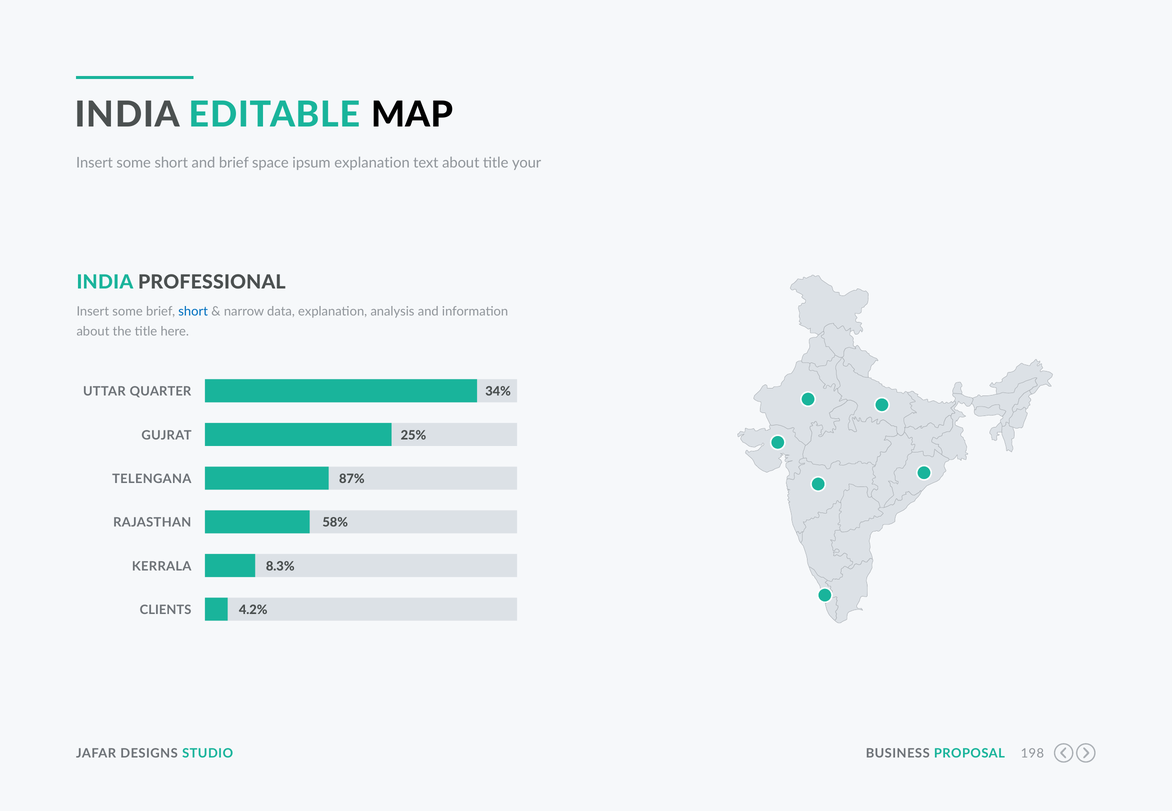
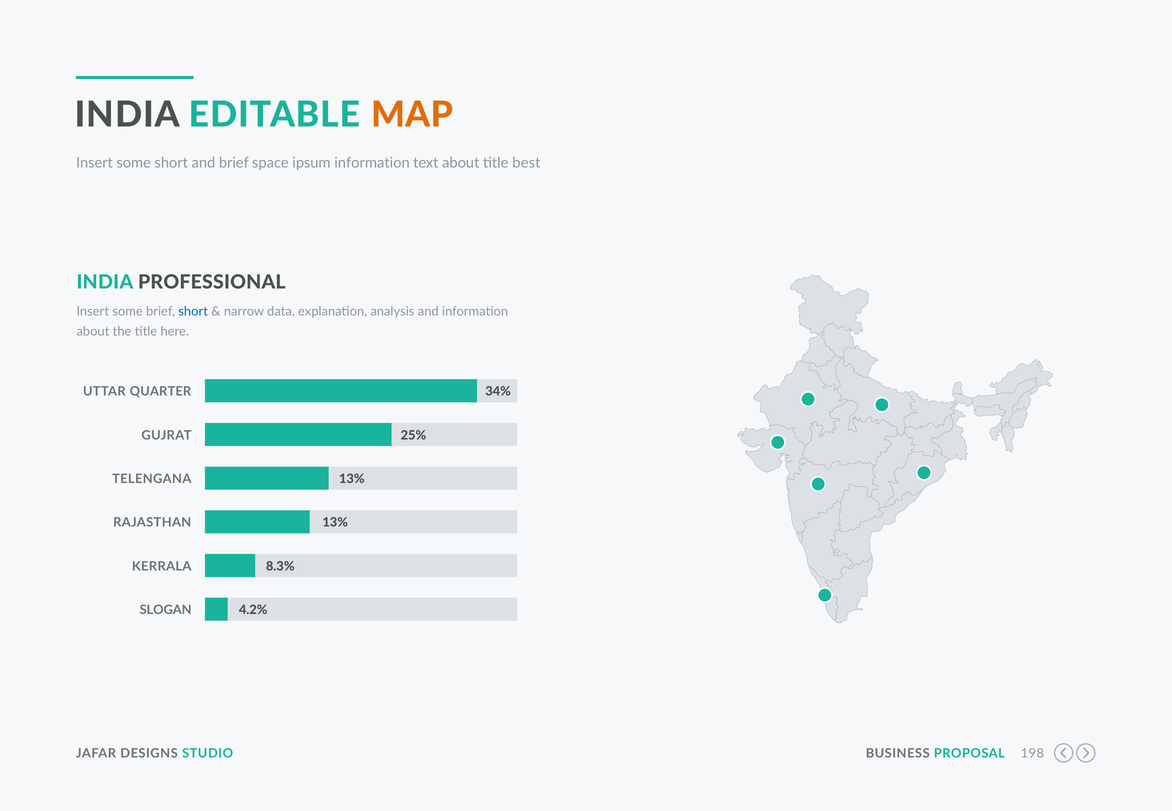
MAP colour: black -> orange (412, 115)
ipsum explanation: explanation -> information (372, 163)
your: your -> best (526, 163)
TELENGANA 87%: 87% -> 13% (352, 479)
RAJASTHAN 58%: 58% -> 13% (335, 523)
CLIENTS: CLIENTS -> SLOGAN (166, 610)
